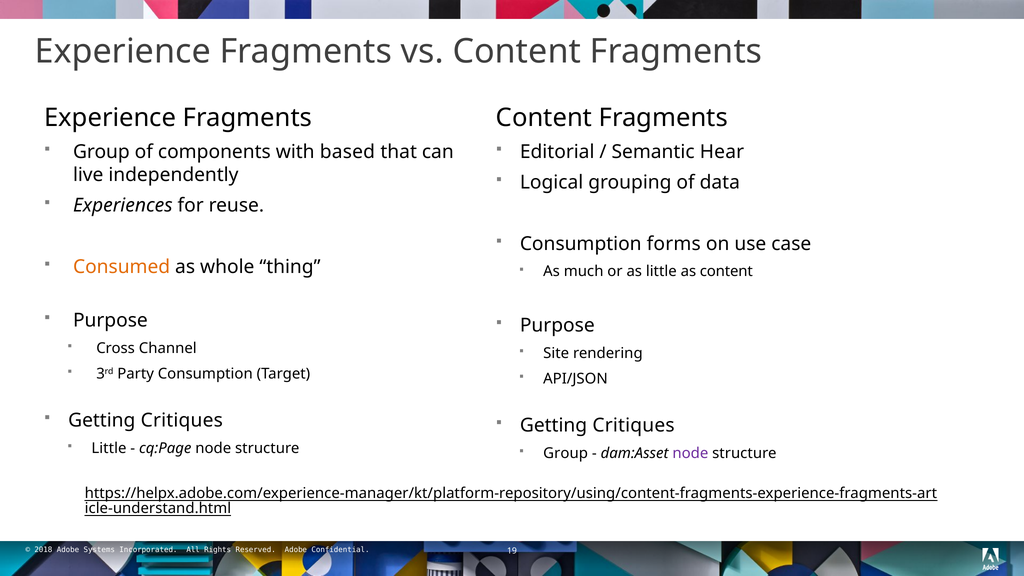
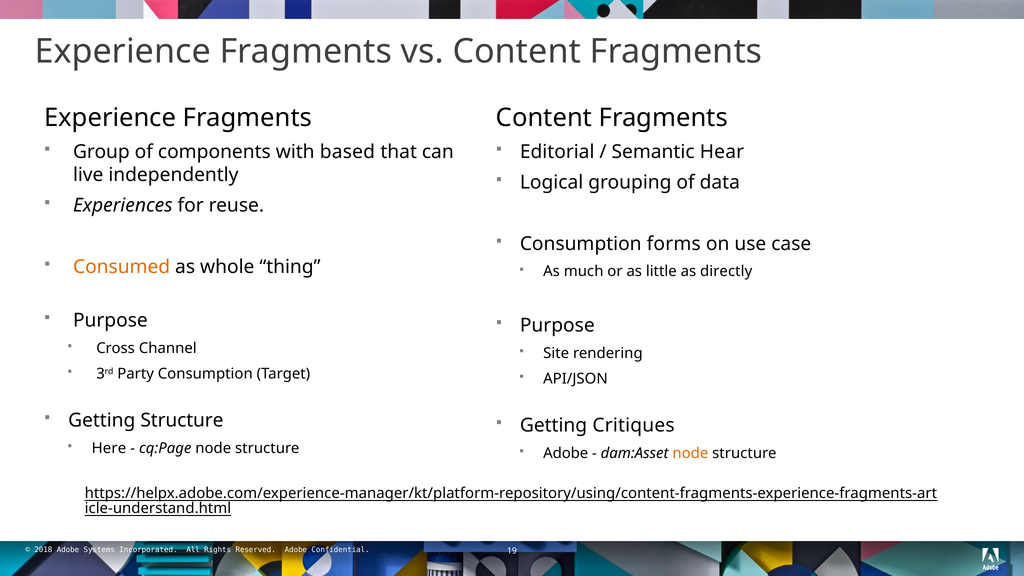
as content: content -> directly (726, 272)
Critiques: Critiques -> Structure (182, 420)
Little: Little -> Here (109, 448)
Group: Group -> Adobe (566, 453)
node colour: purple -> orange (690, 453)
